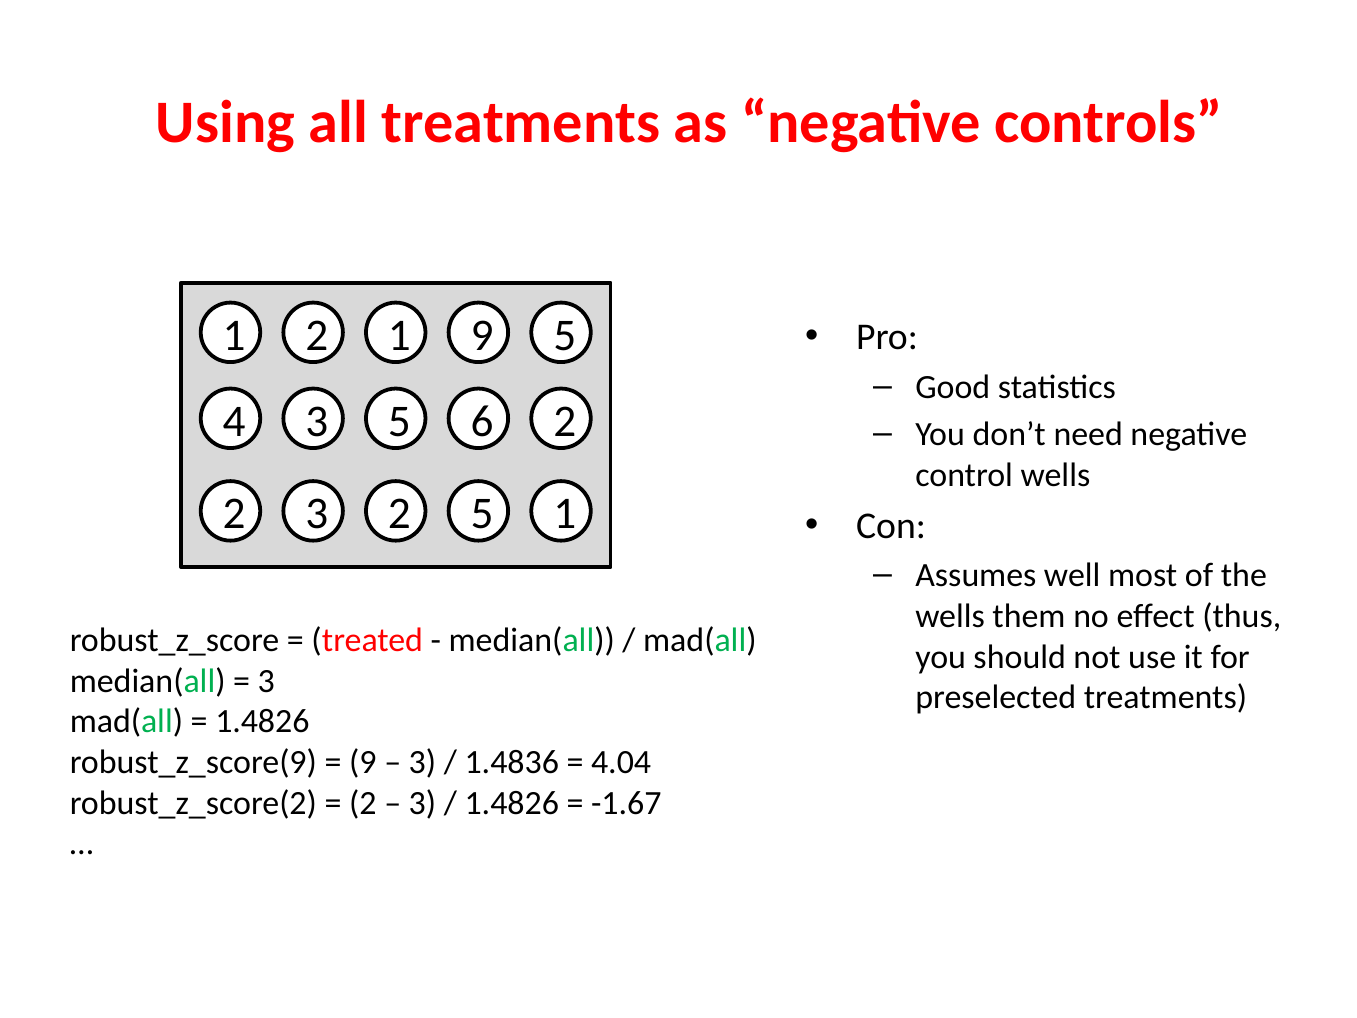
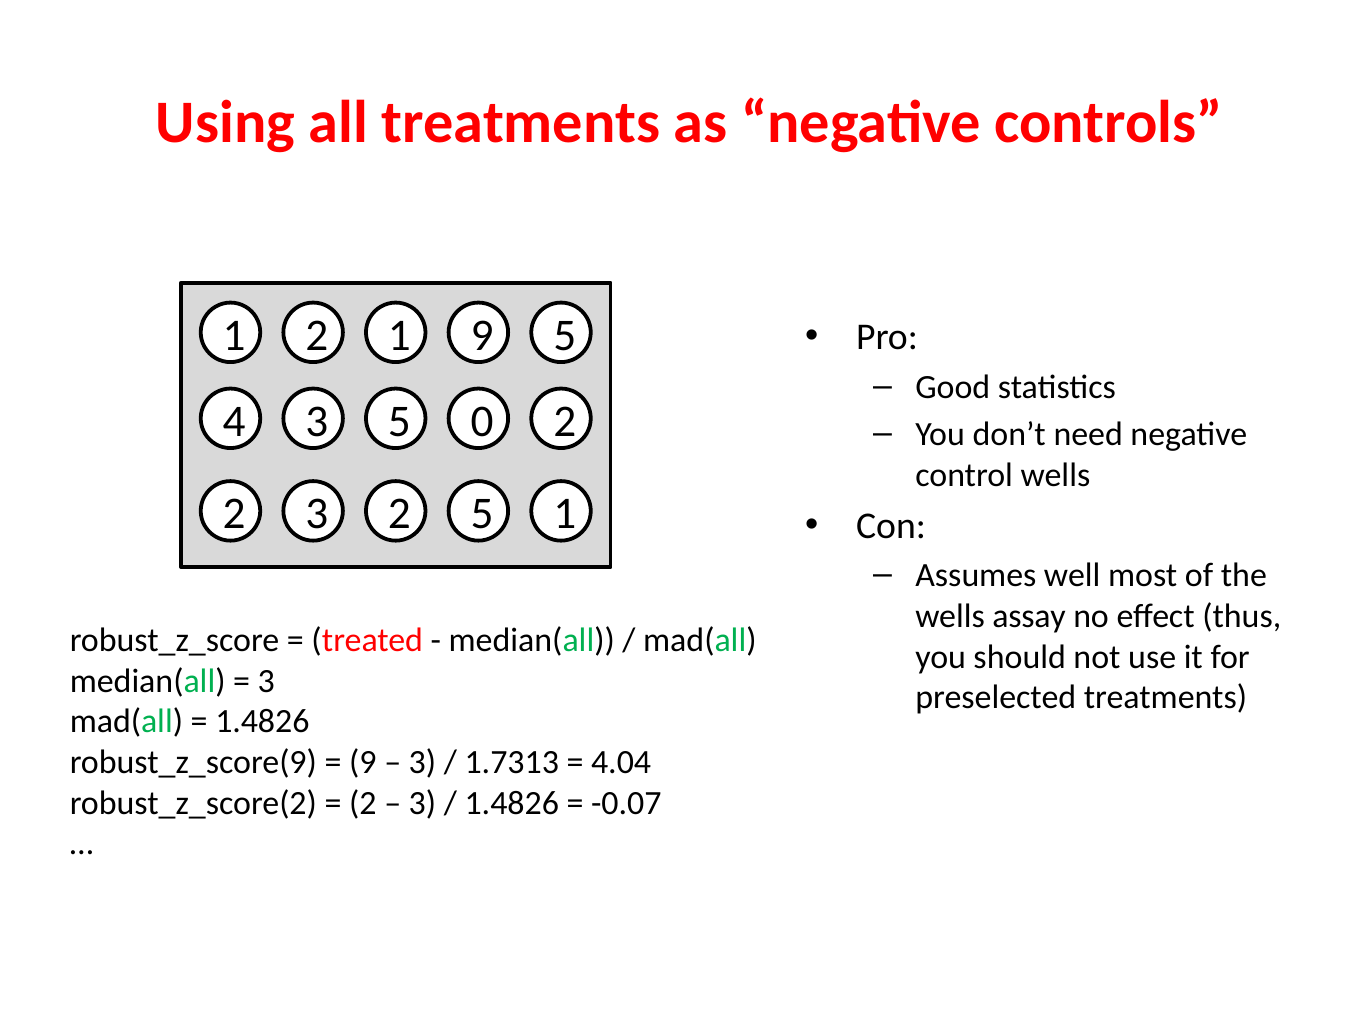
6: 6 -> 0 (482, 421)
them: them -> assay (1029, 616)
1.4836: 1.4836 -> 1.7313 (512, 762)
-1.67: -1.67 -> -0.07 (626, 803)
